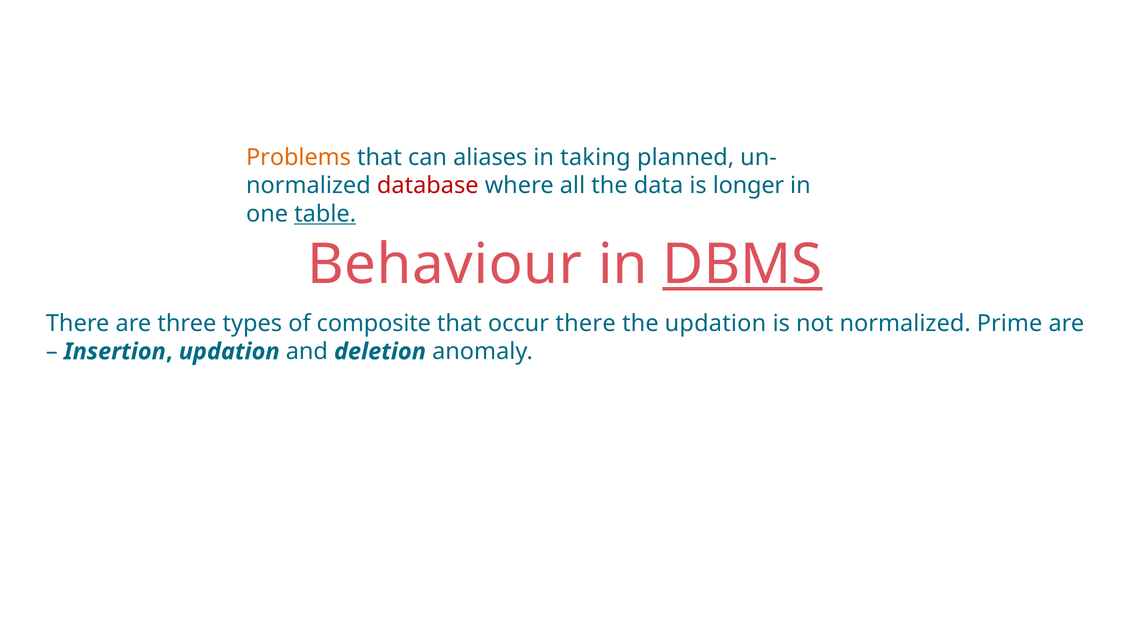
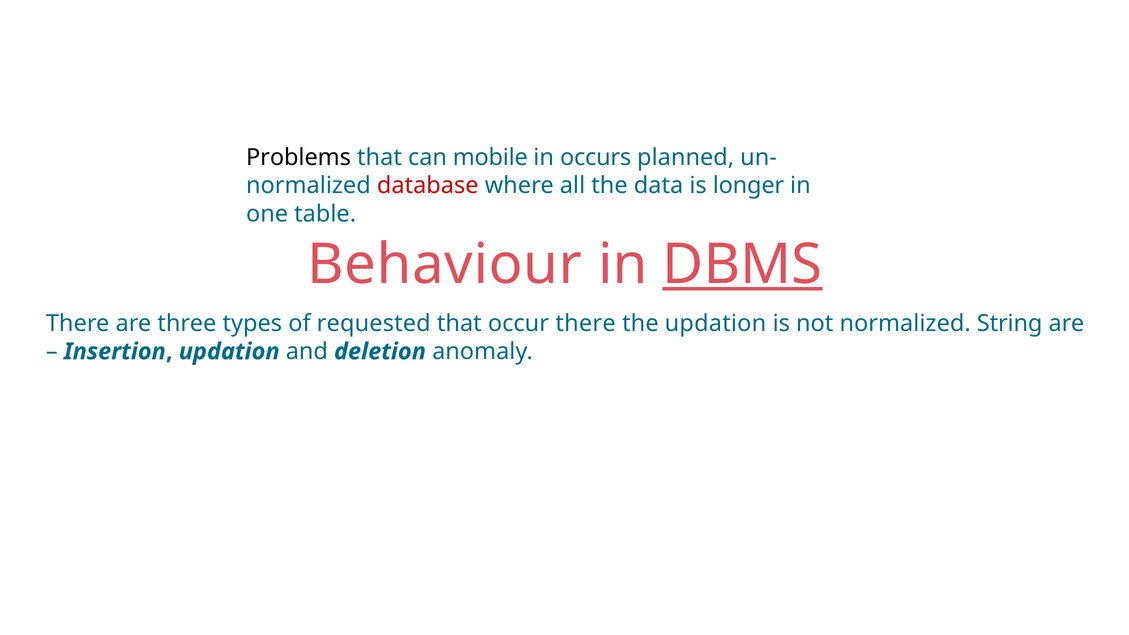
Problems colour: orange -> black (298, 157)
aliases: aliases -> mobile (490, 157)
taking: taking -> occurs (596, 157)
table underline: present -> none (325, 214)
composite: composite -> requested (374, 323)
Prime: Prime -> String (1010, 323)
